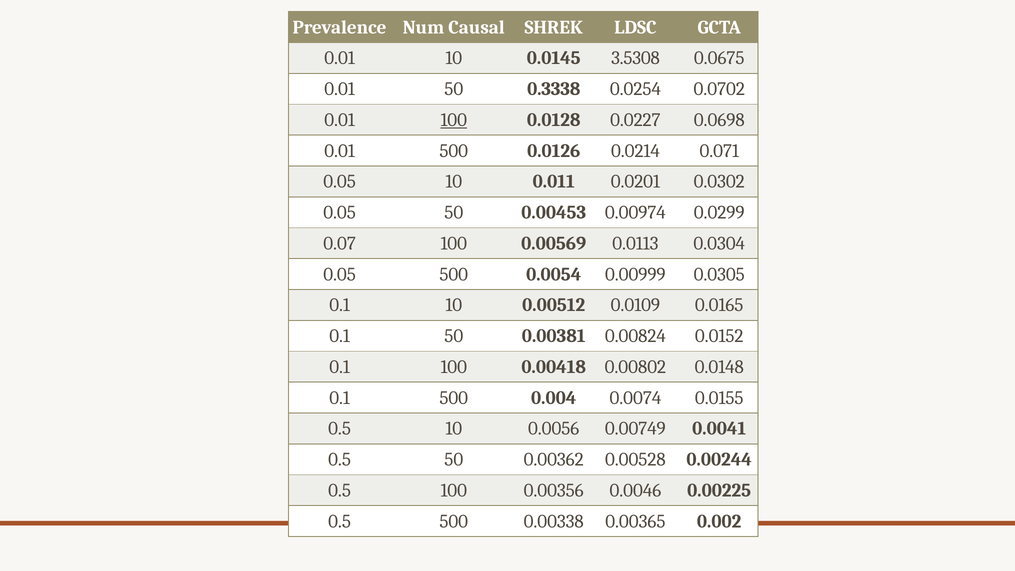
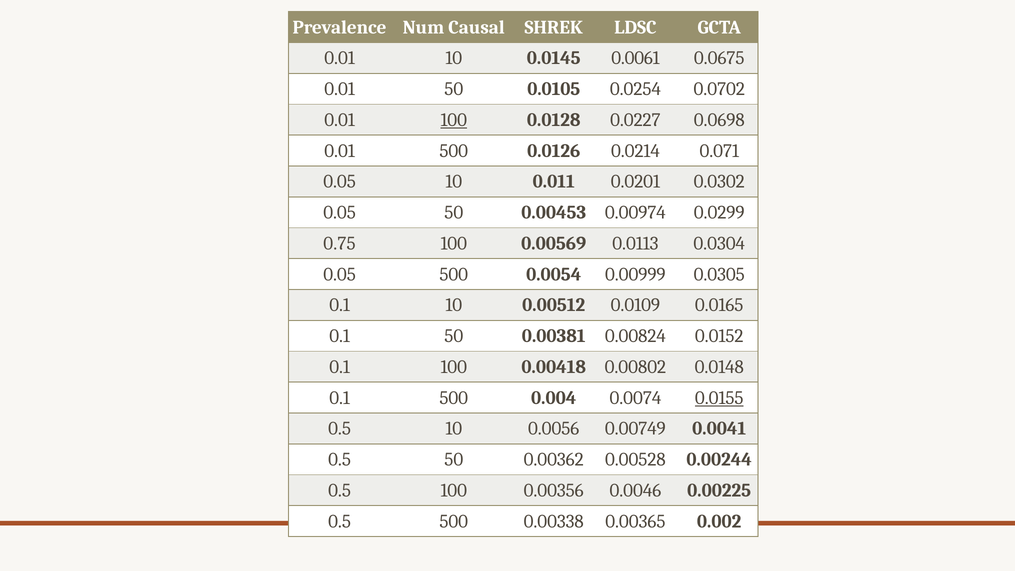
3.5308: 3.5308 -> 0.0061 (635, 58)
0.3338: 0.3338 -> 0.0105 (554, 89)
0.07: 0.07 -> 0.75 (339, 243)
0.0155 underline: none -> present (719, 398)
